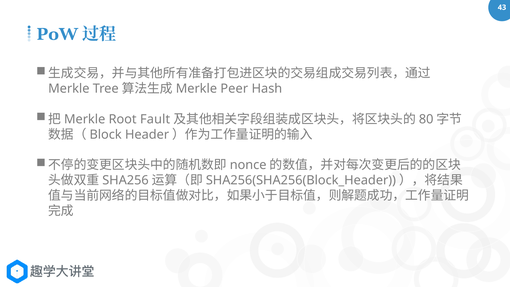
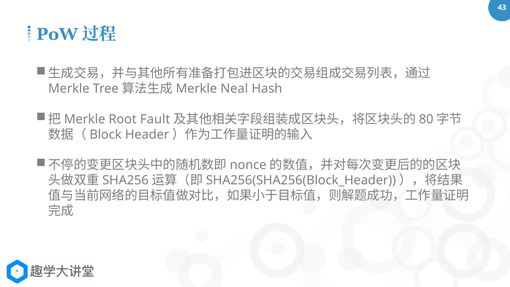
Peer: Peer -> Neal (234, 89)
